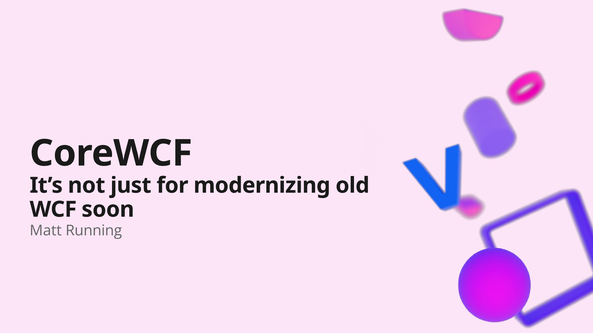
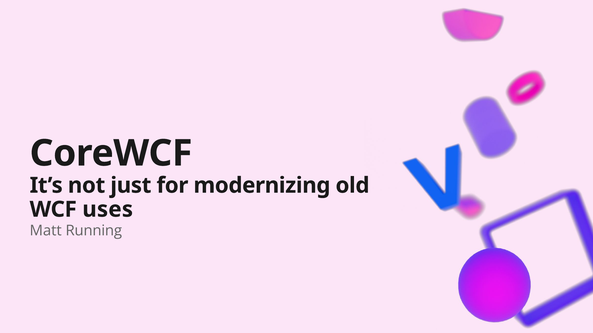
soon: soon -> uses (108, 210)
